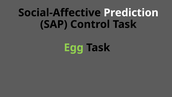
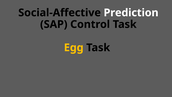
Egg colour: light green -> yellow (74, 48)
